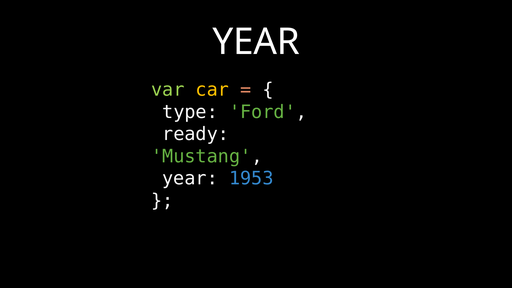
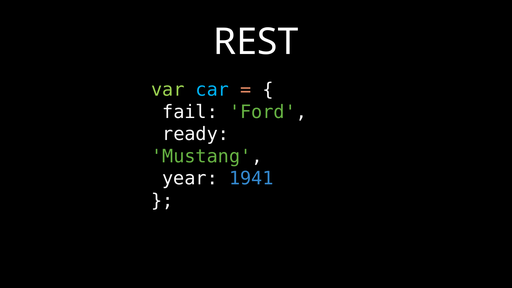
YEAR: YEAR -> REST (256, 42)
car colour: yellow -> light blue (212, 90)
type: type -> fail (190, 112)
1953: 1953 -> 1941 (251, 179)
